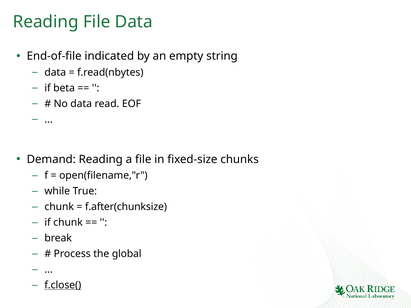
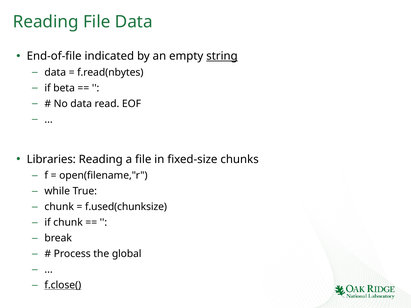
string underline: none -> present (222, 56)
Demand: Demand -> Libraries (51, 159)
f.after(chunksize: f.after(chunksize -> f.used(chunksize (126, 207)
